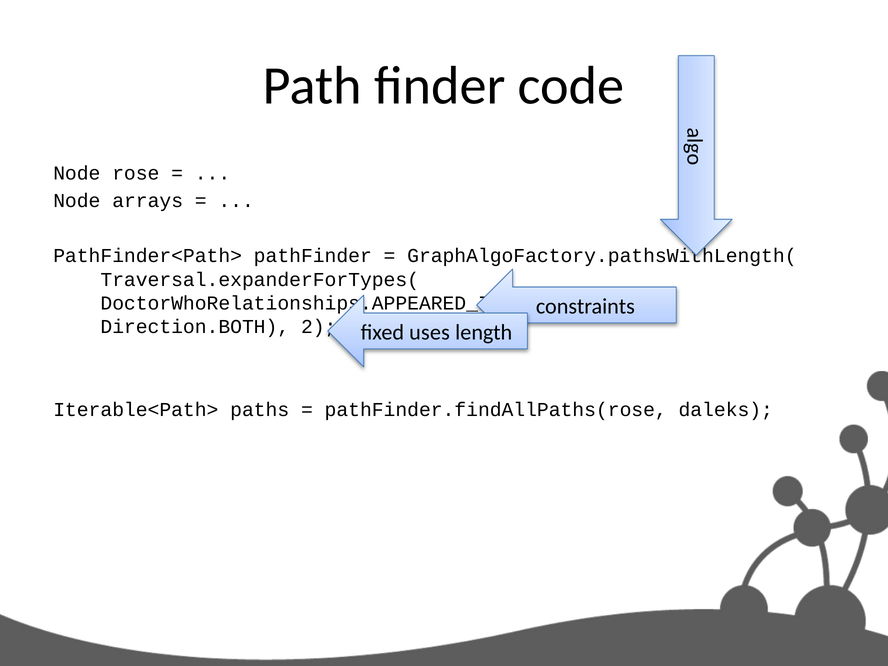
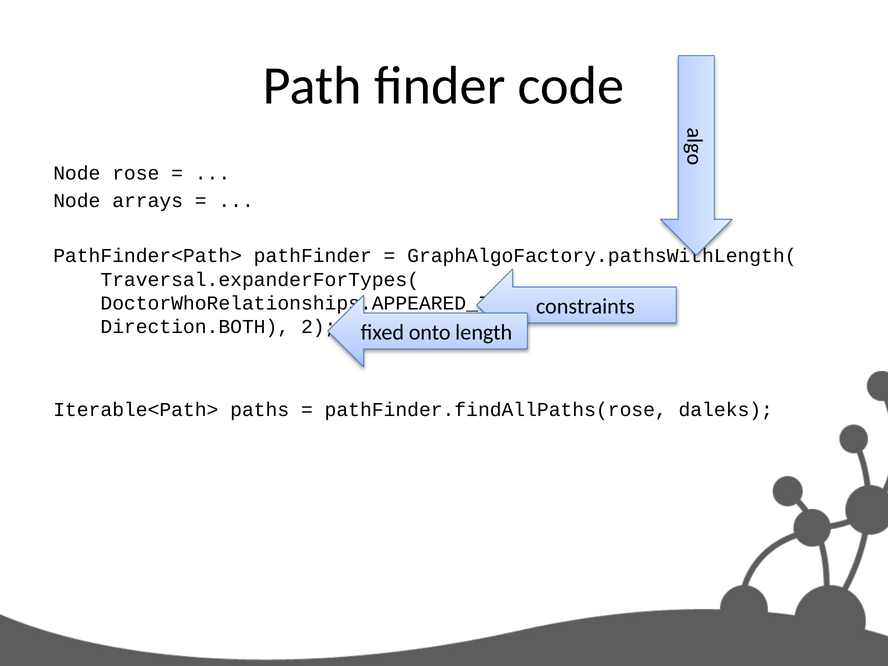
uses: uses -> onto (430, 333)
